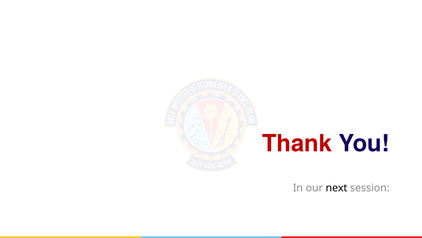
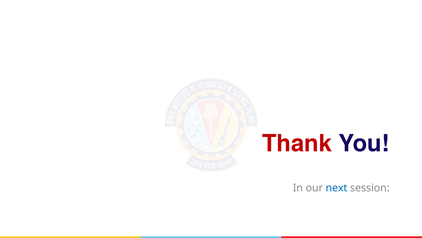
next colour: black -> blue (337, 187)
